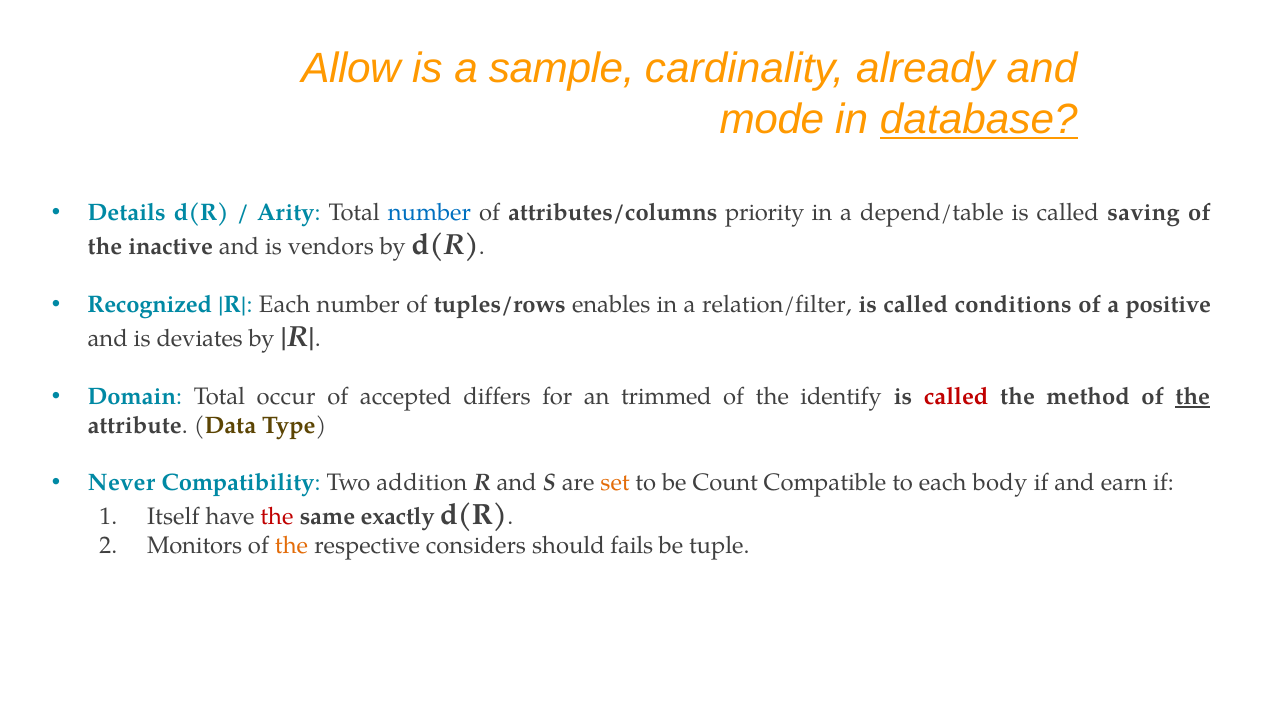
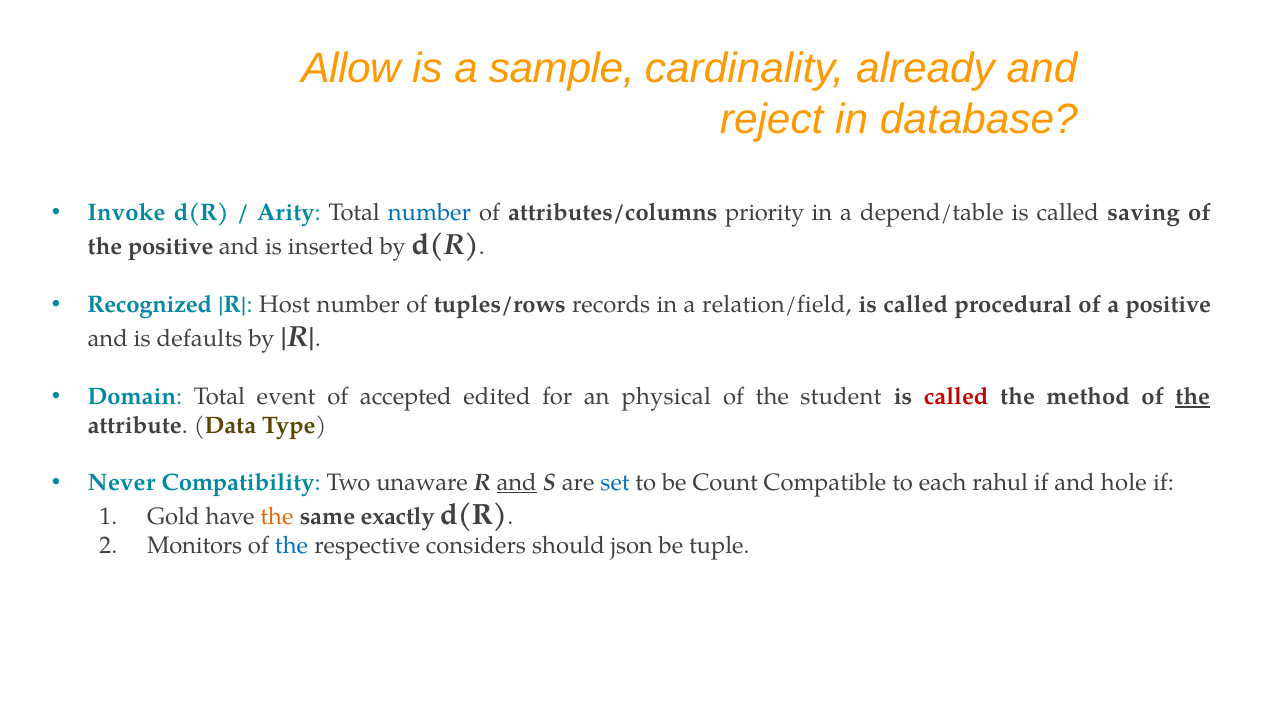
mode: mode -> reject (772, 120)
database underline: present -> none (979, 120)
Details: Details -> Invoke (127, 213)
the inactive: inactive -> positive (171, 247)
vendors: vendors -> inserted (331, 247)
Each: Each -> Host (285, 305)
enables: enables -> records (611, 305)
relation/filter: relation/filter -> relation/field (777, 305)
conditions: conditions -> procedural (1013, 305)
deviates: deviates -> defaults (200, 339)
occur: occur -> event (286, 397)
differs: differs -> edited (497, 397)
trimmed: trimmed -> physical (666, 397)
identify: identify -> student (841, 397)
addition: addition -> unaware (422, 483)
and underline: none -> present (517, 483)
set colour: orange -> blue (615, 483)
body: body -> rahul (1000, 483)
earn: earn -> hole (1124, 483)
Itself: Itself -> Gold (173, 517)
the colour: red -> orange (277, 517)
the colour: orange -> blue (292, 546)
fails: fails -> json (632, 546)
